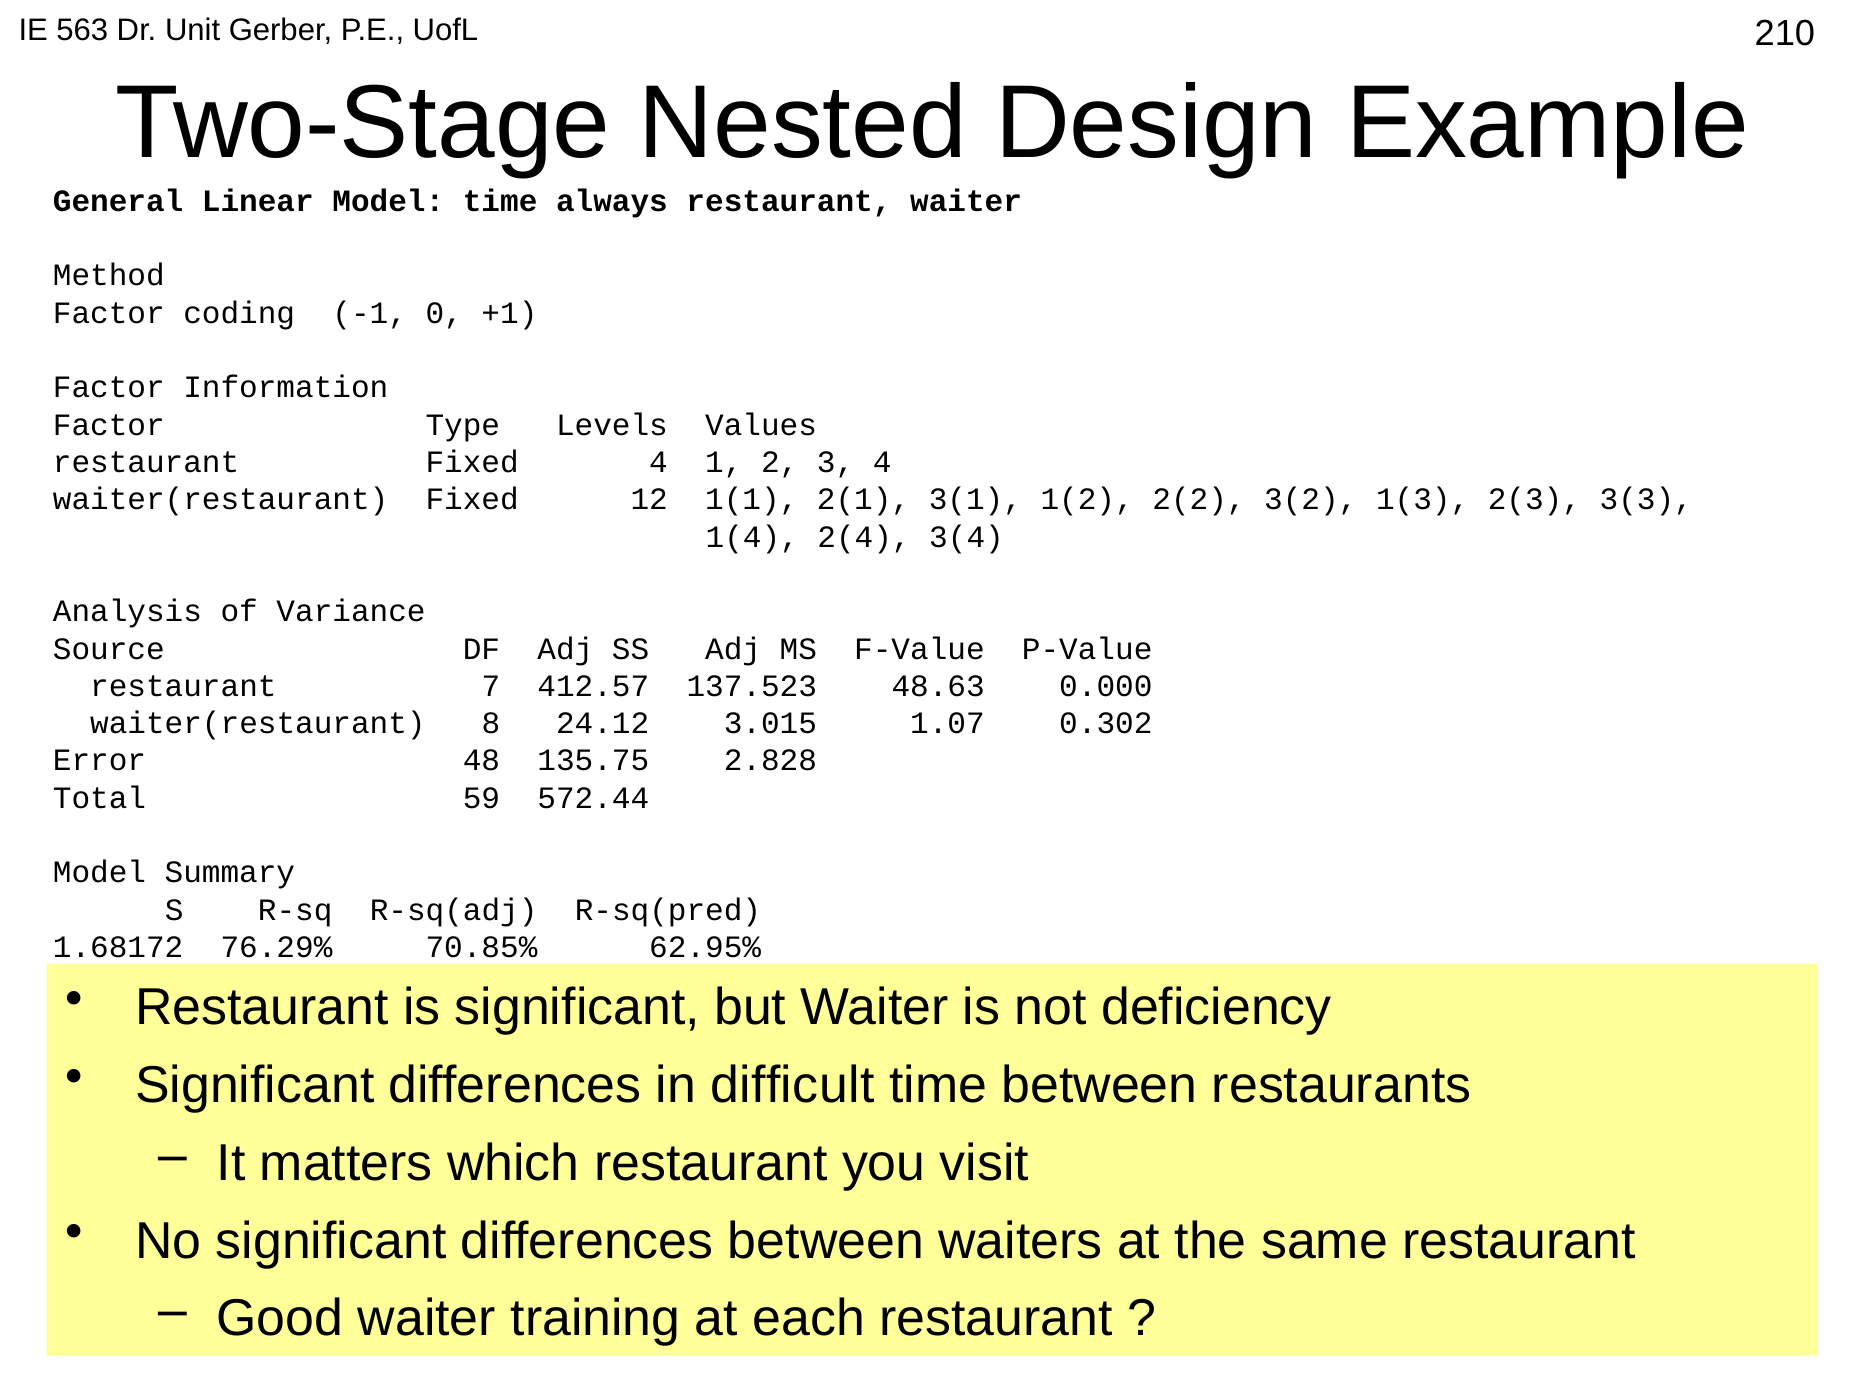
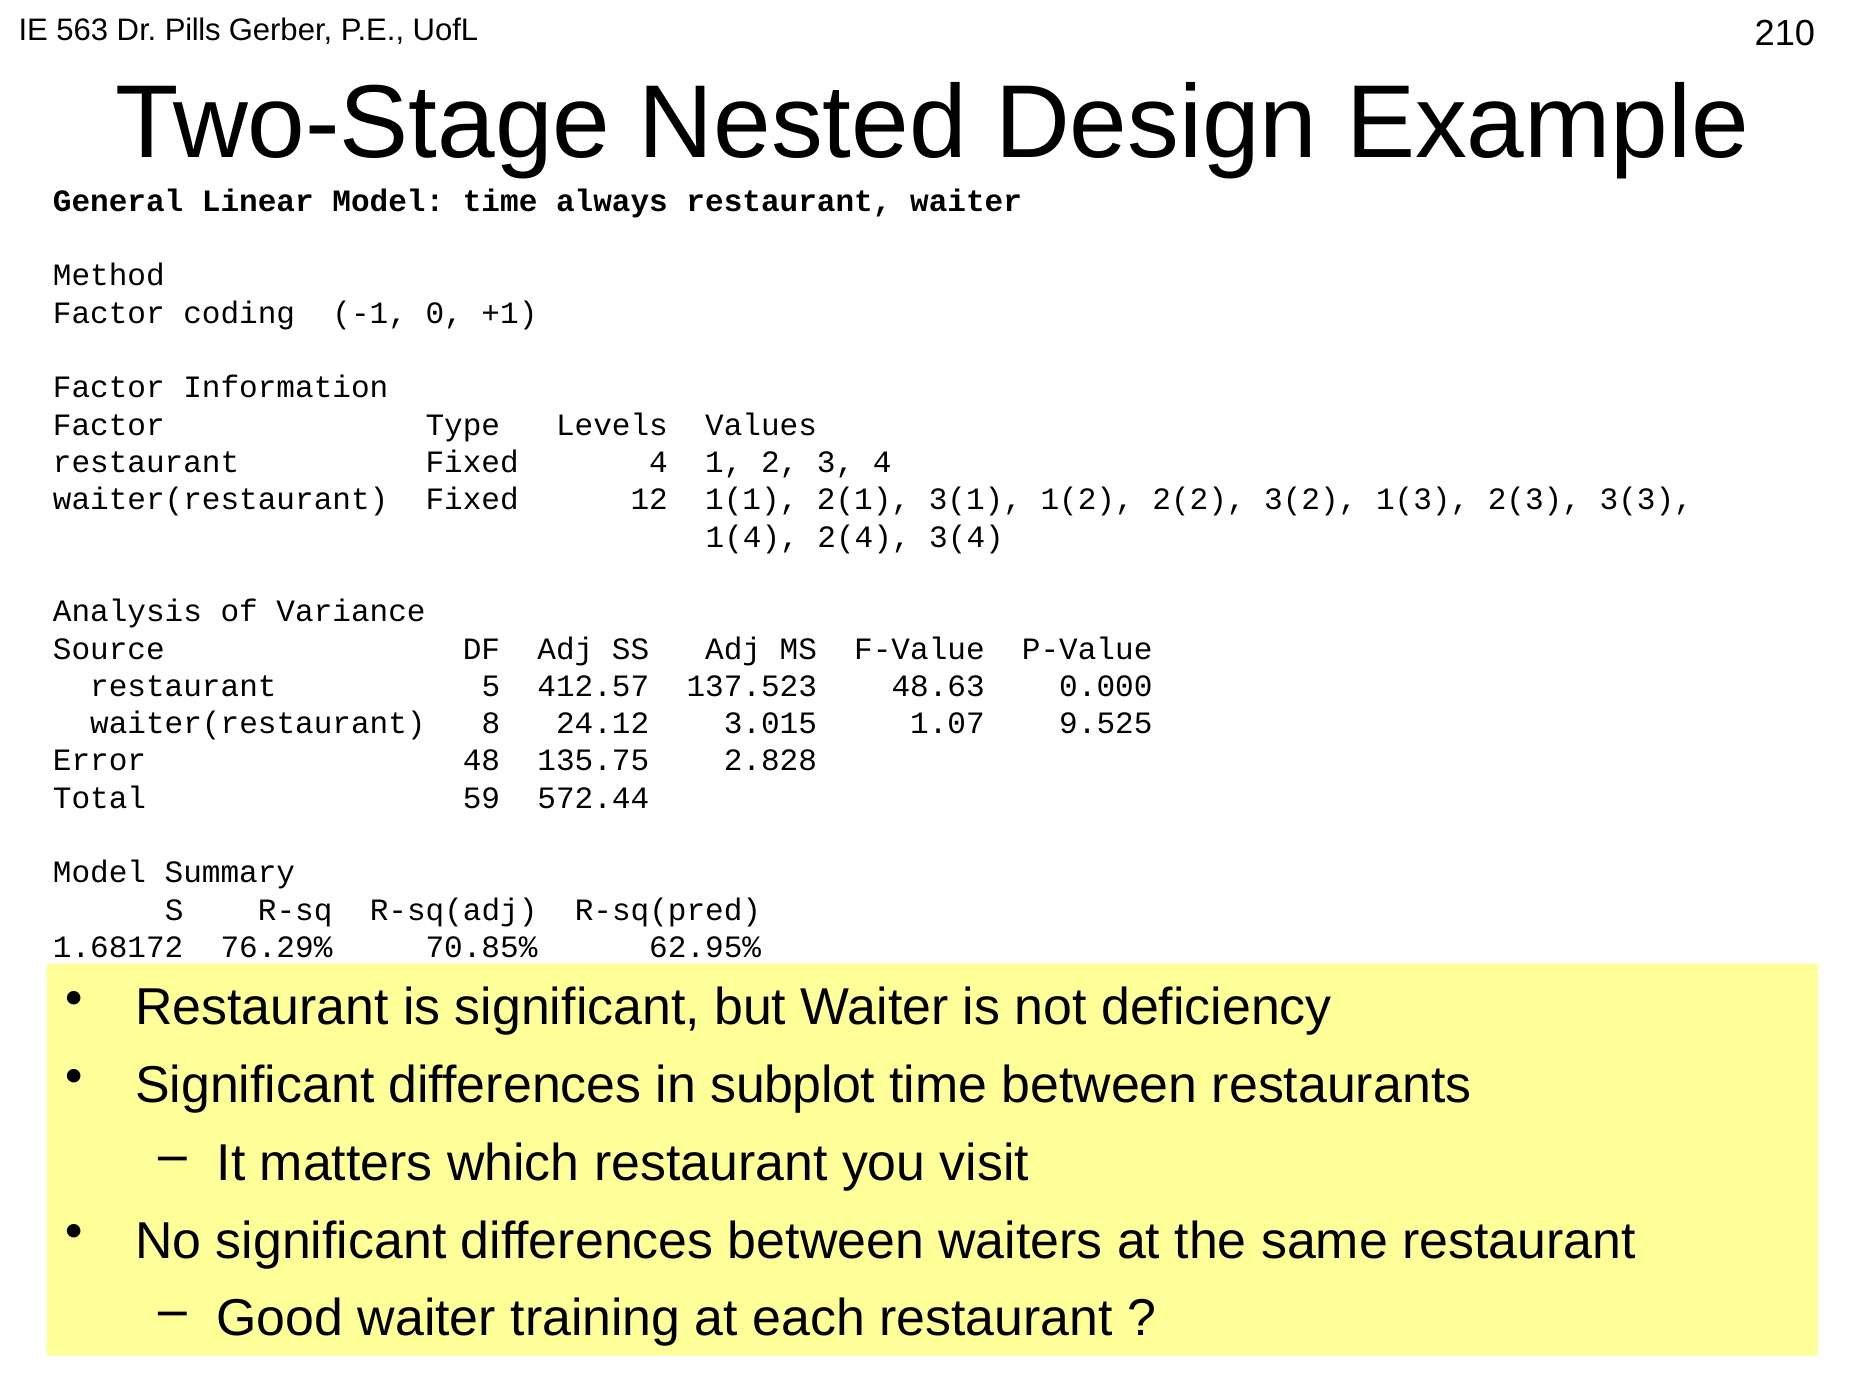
Unit: Unit -> Pills (193, 30)
7: 7 -> 5 (491, 686)
0.302: 0.302 -> 9.525 (1106, 723)
difficult: difficult -> subplot (793, 1085)
